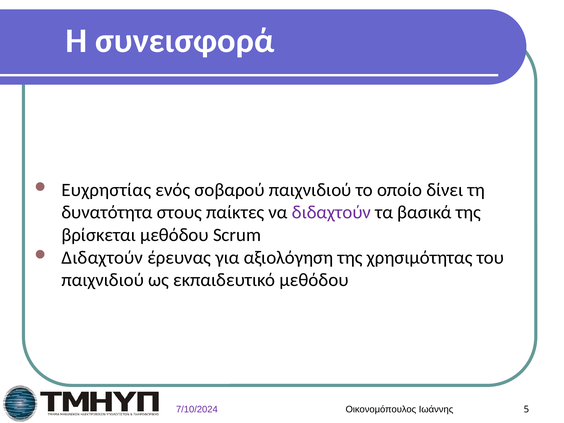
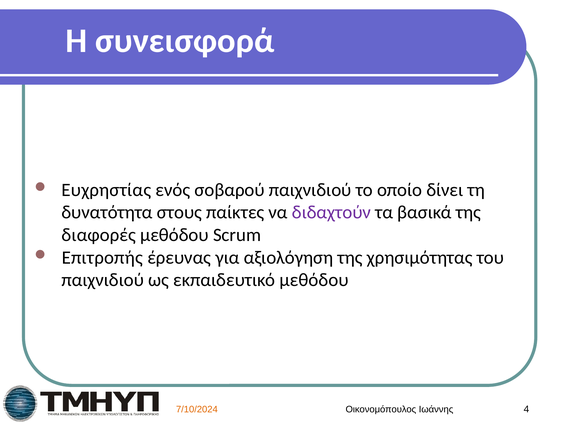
βρίσκεται: βρίσκεται -> διαφορές (99, 235)
Διδαχτούν: Διδαχτούν -> Επιτροπής (102, 258)
7/10/2024 colour: purple -> orange (197, 410)
5: 5 -> 4 (526, 410)
